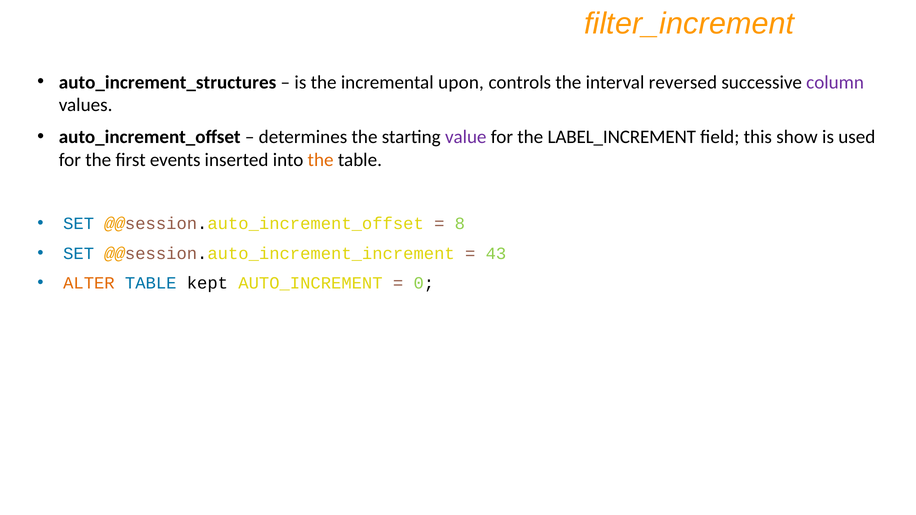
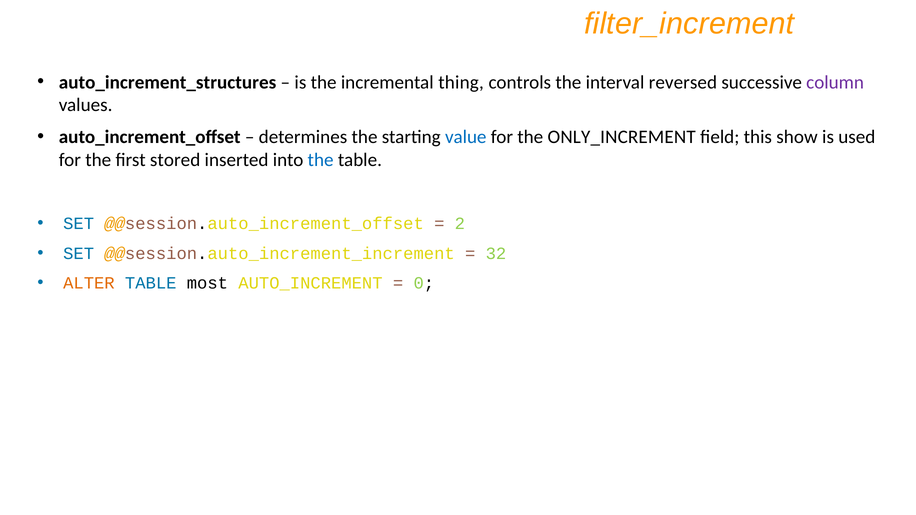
upon: upon -> thing (461, 82)
value colour: purple -> blue (466, 137)
LABEL_INCREMENT: LABEL_INCREMENT -> ONLY_INCREMENT (622, 137)
events: events -> stored (175, 160)
the colour: orange -> blue (321, 160)
8: 8 -> 2 (460, 224)
43: 43 -> 32 (496, 254)
kept: kept -> most (207, 283)
